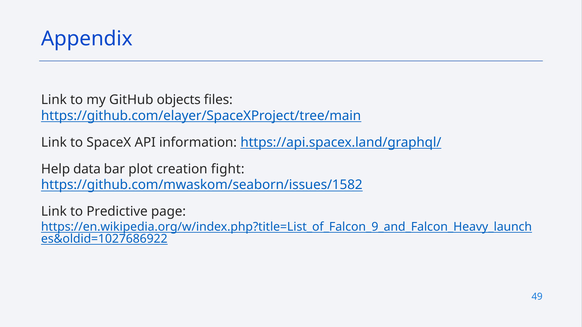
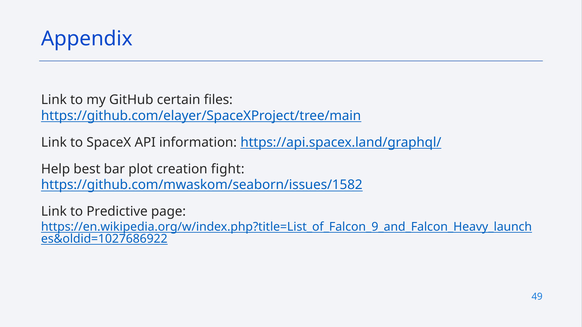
objects: objects -> certain (179, 100)
data: data -> best (87, 169)
